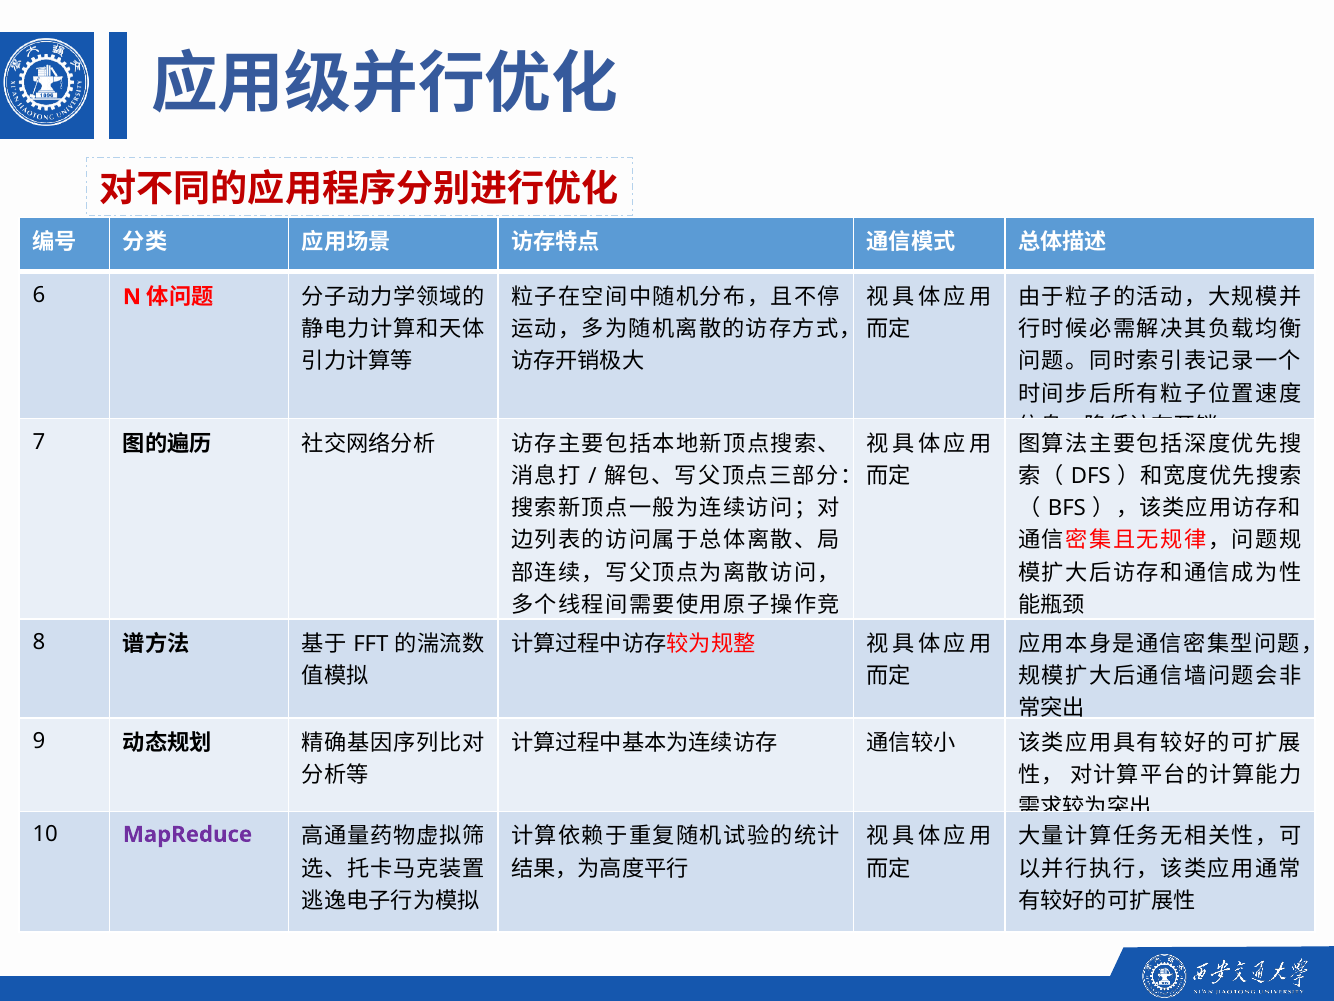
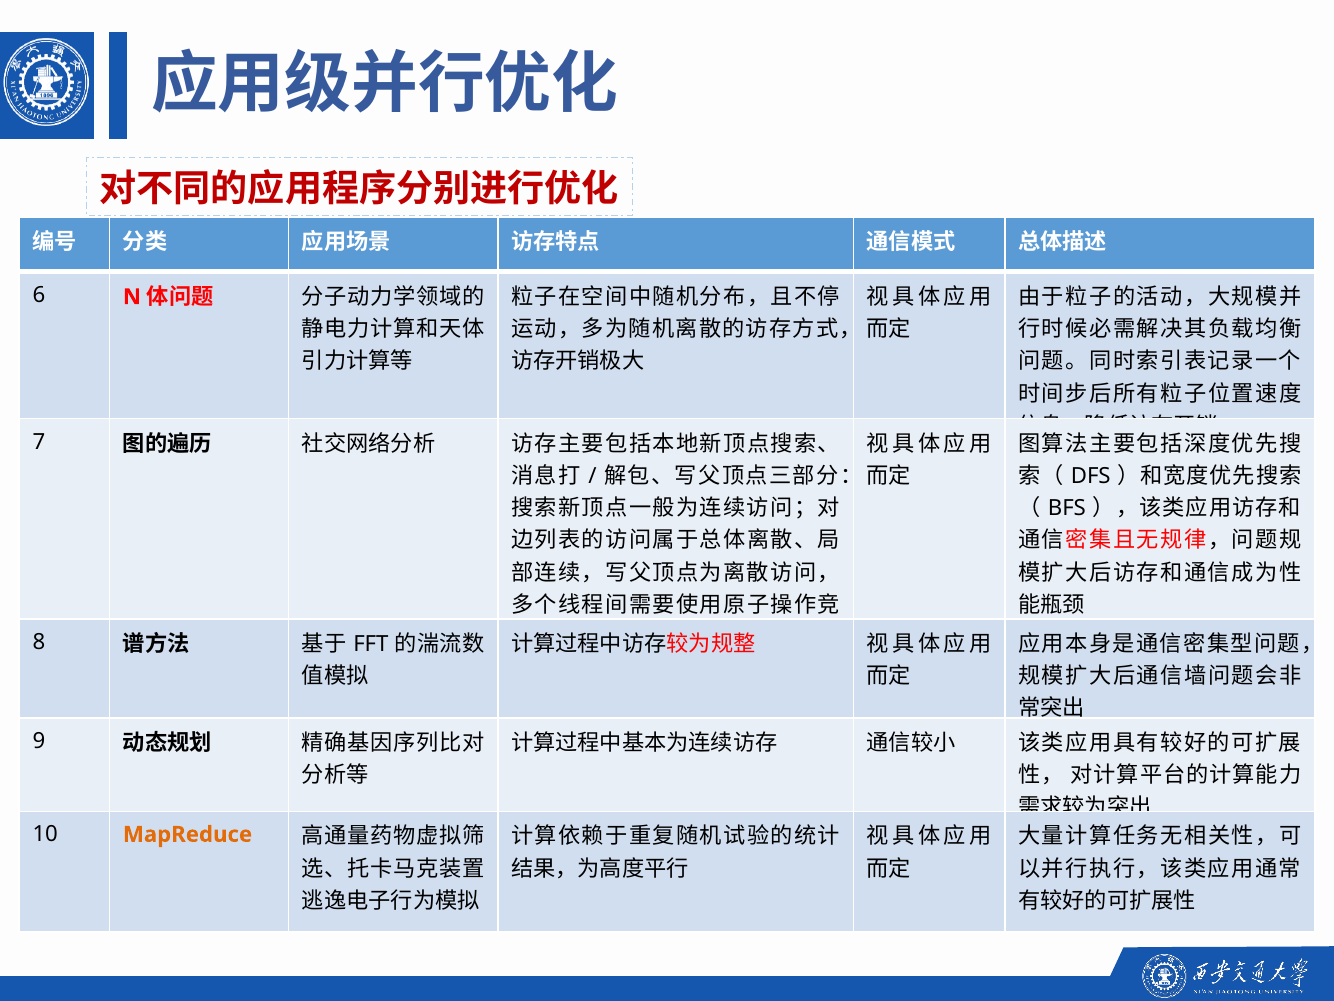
MapReduce colour: purple -> orange (188, 834)
